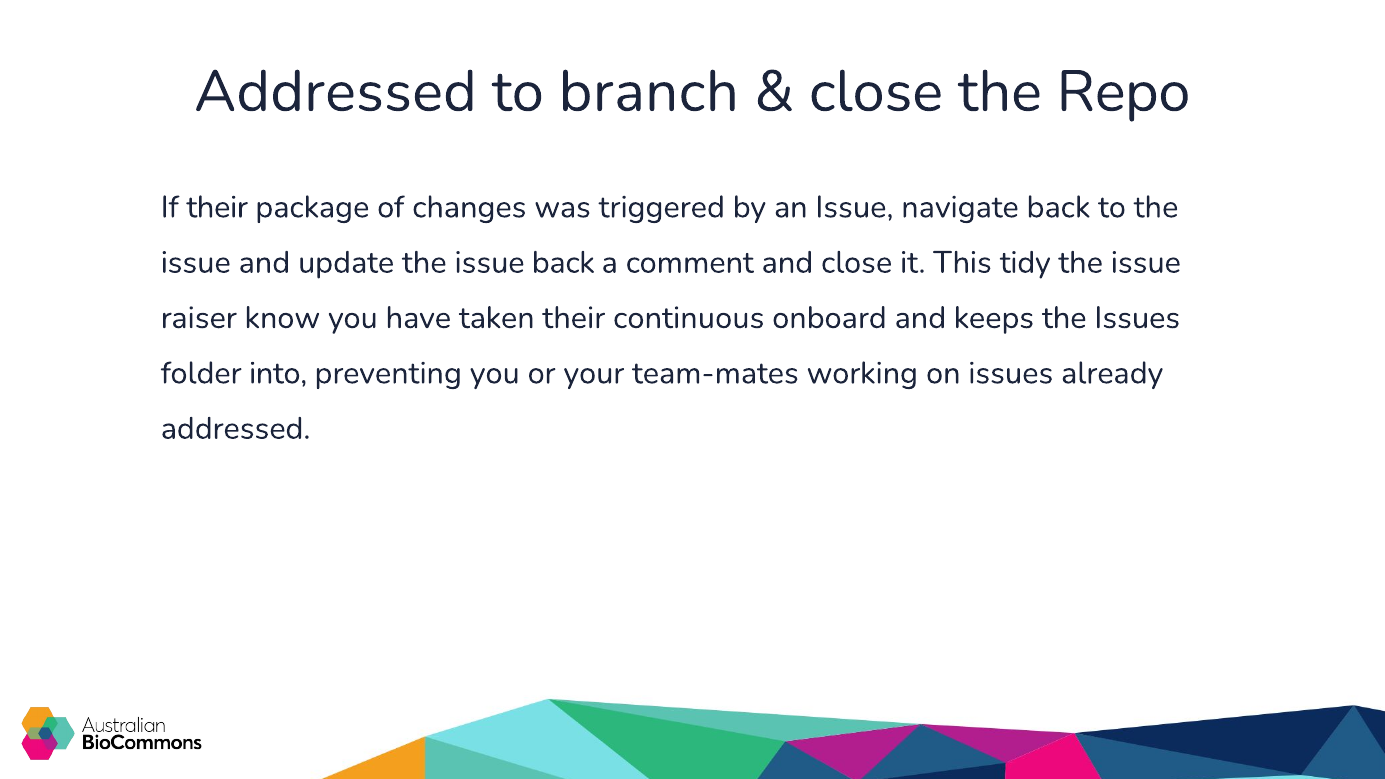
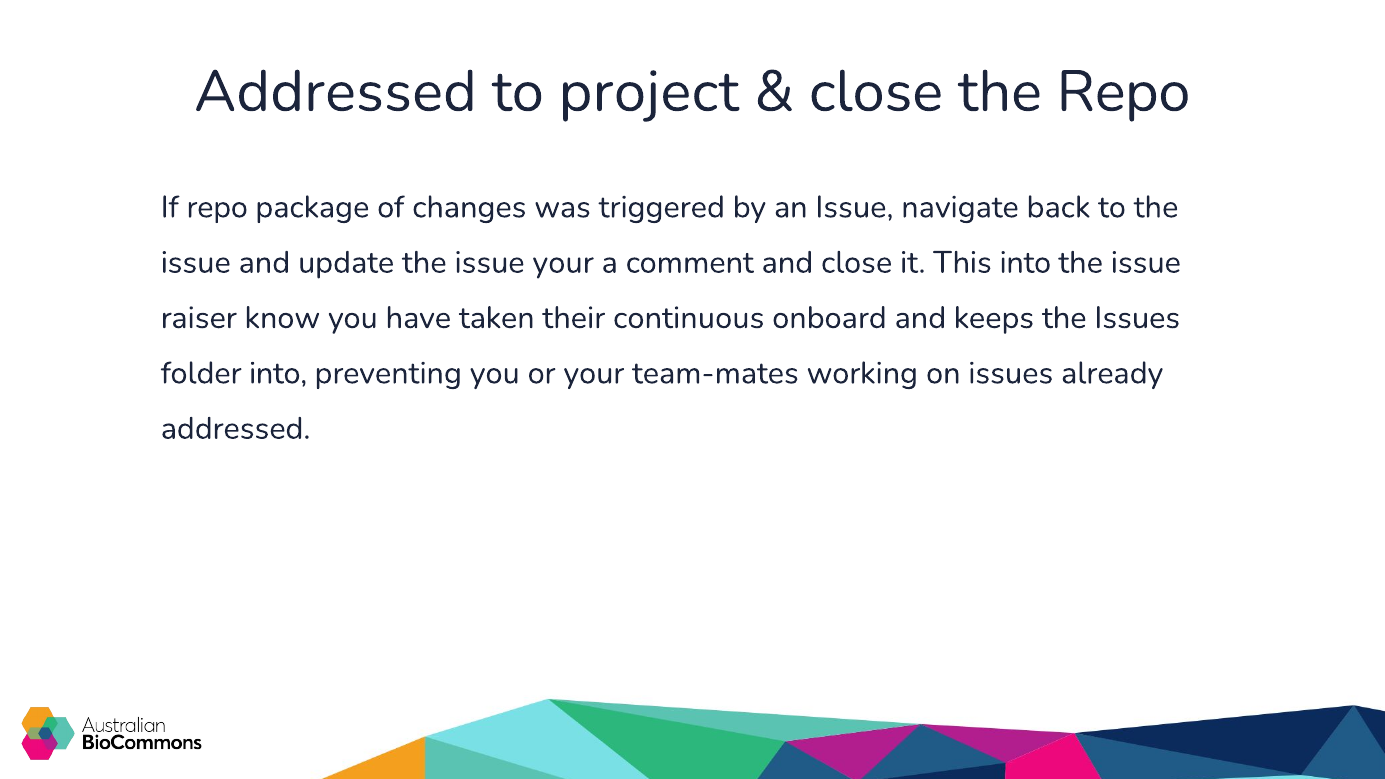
branch: branch -> project (649, 92)
If their: their -> repo (217, 207)
issue back: back -> your (563, 263)
This tidy: tidy -> into (1025, 263)
